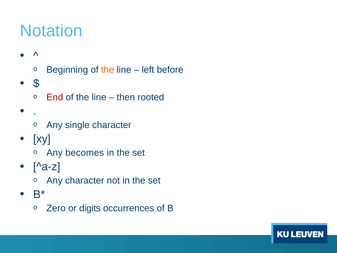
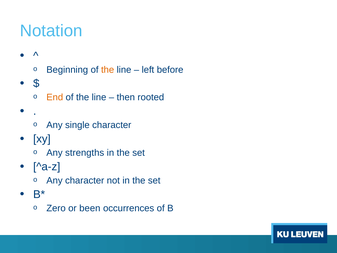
End colour: red -> orange (55, 97)
becomes: becomes -> strengths (85, 153)
digits: digits -> been (90, 208)
